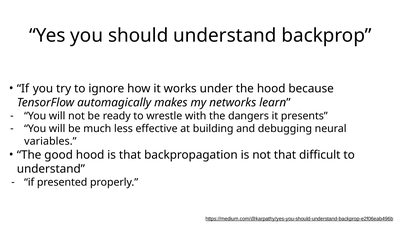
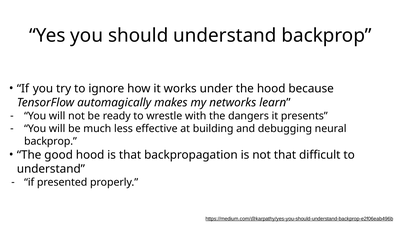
variables: variables -> backprop (50, 141)
